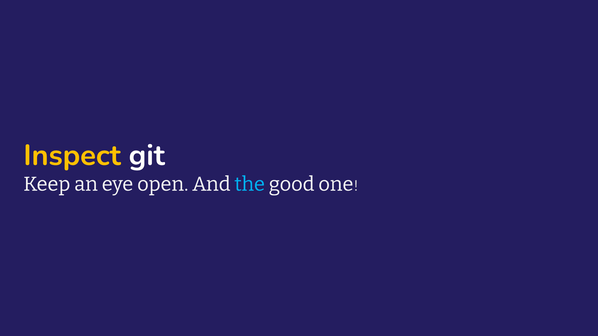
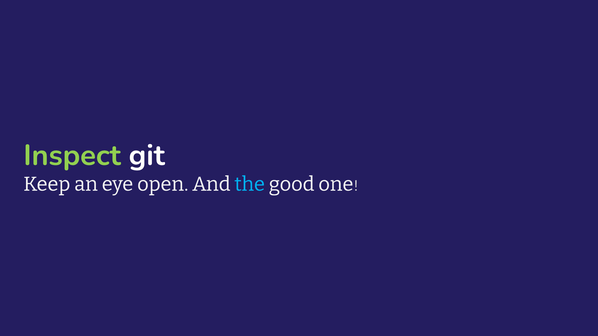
Inspect colour: yellow -> light green (72, 156)
